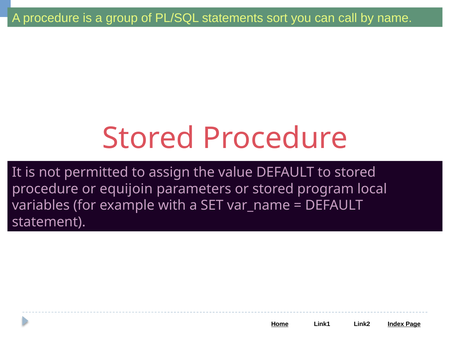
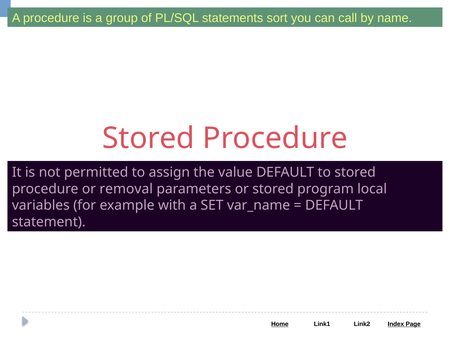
equijoin: equijoin -> removal (126, 189)
